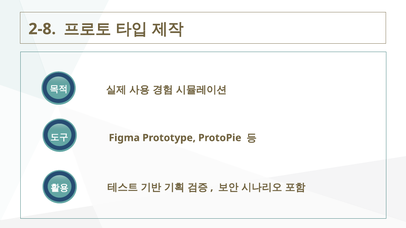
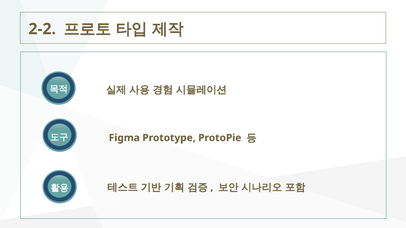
2-8: 2-8 -> 2-2 (42, 29)
